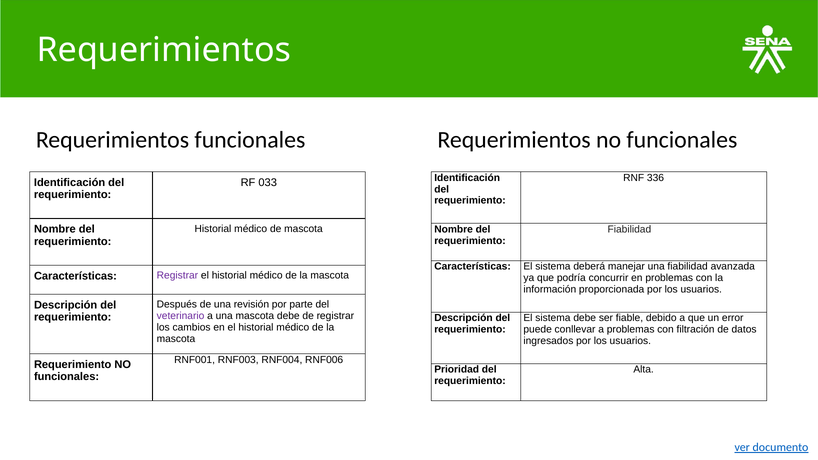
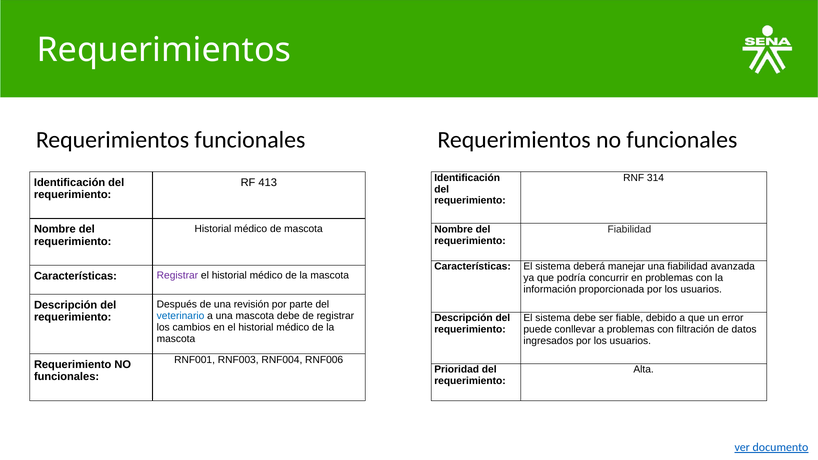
336: 336 -> 314 (655, 178)
033: 033 -> 413 (268, 182)
veterinario colour: purple -> blue (181, 316)
